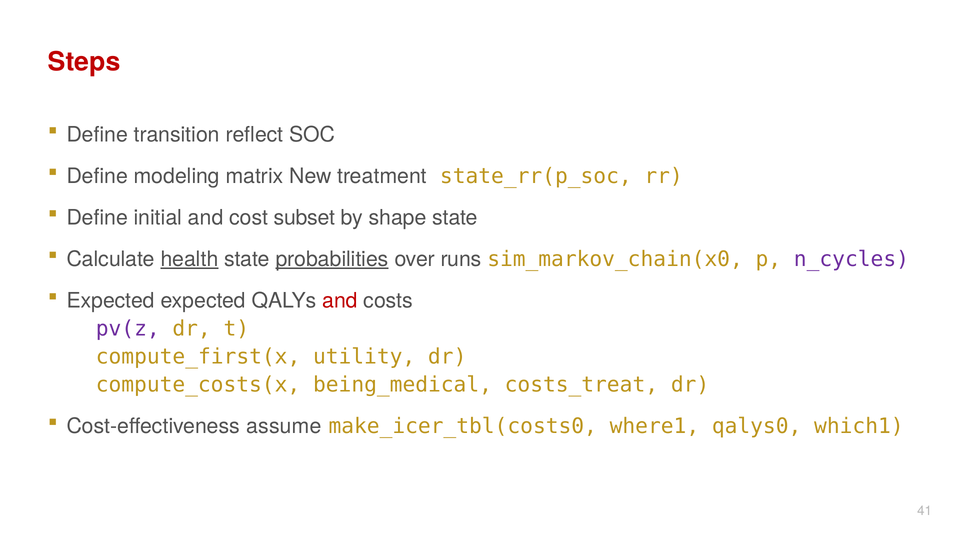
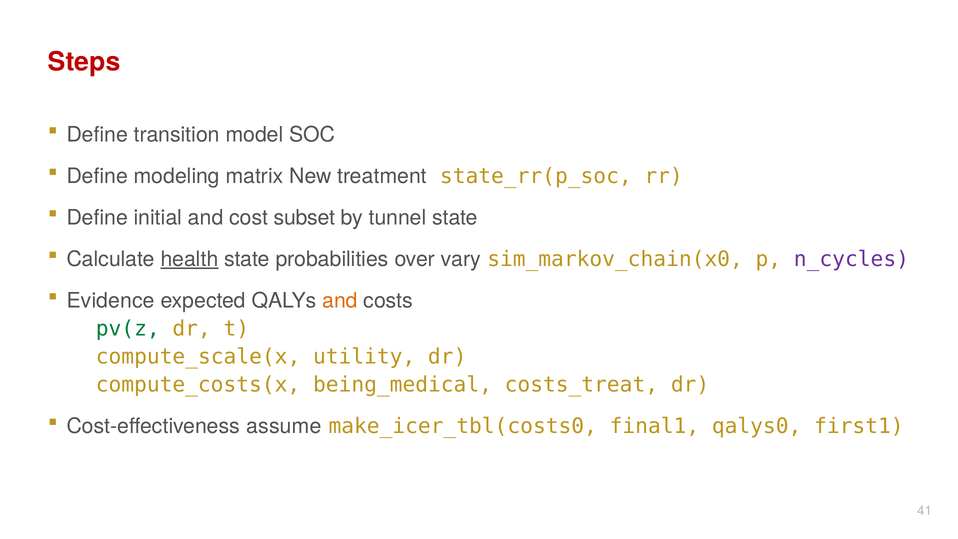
reflect: reflect -> model (255, 135)
shape: shape -> tunnel (398, 218)
probabilities underline: present -> none (332, 259)
runs: runs -> vary (461, 259)
Expected: Expected -> Evidence (111, 301)
and colour: red -> orange (340, 301)
pv(z colour: purple -> green (128, 329)
compute_first(x: compute_first(x -> compute_scale(x (198, 357)
where1: where1 -> final1 (654, 426)
which1: which1 -> first1 (859, 426)
